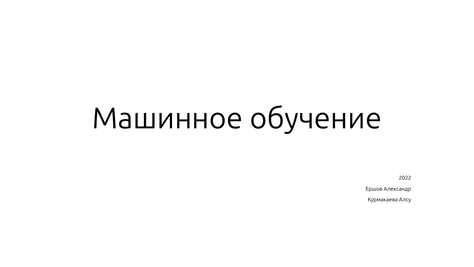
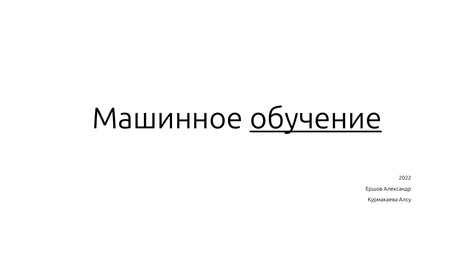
обучение underline: none -> present (316, 118)
